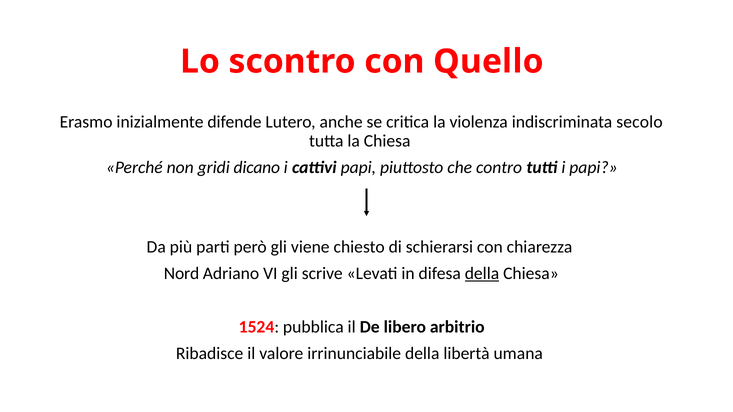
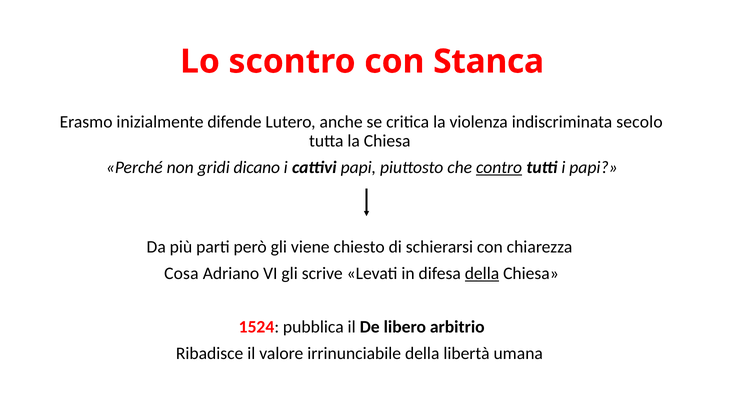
Quello: Quello -> Stanca (489, 62)
contro underline: none -> present (499, 167)
Nord: Nord -> Cosa (181, 274)
